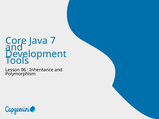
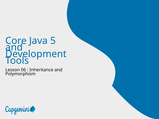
7: 7 -> 5 (53, 41)
